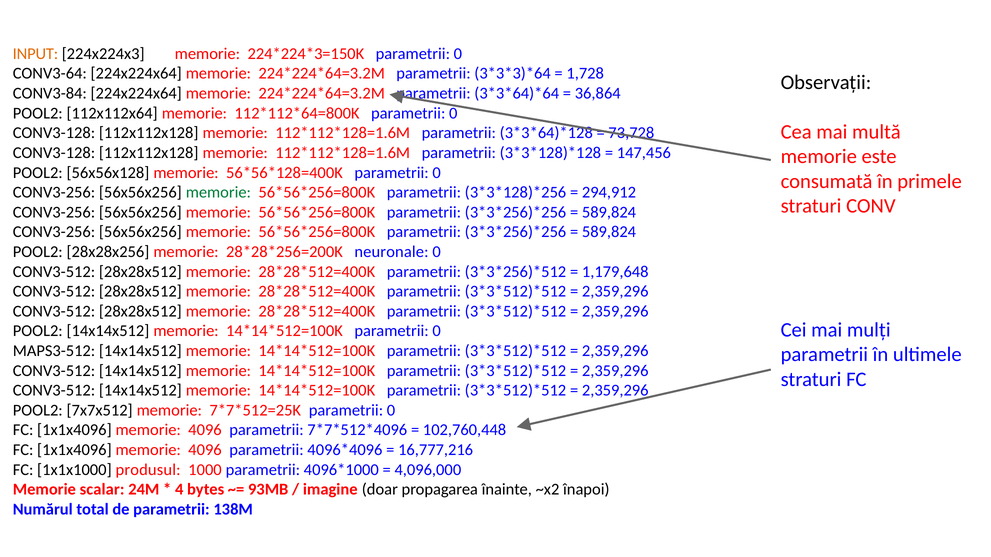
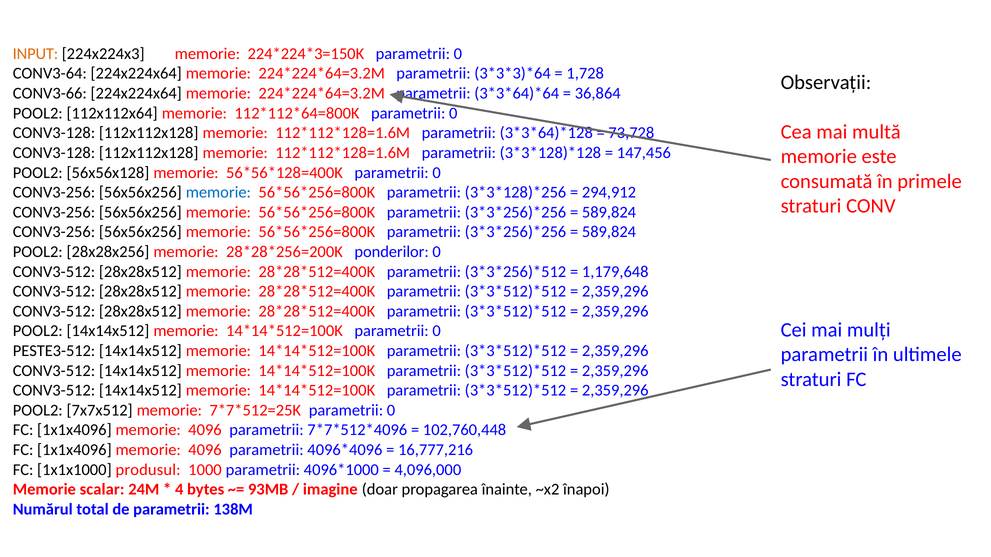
CONV3-84: CONV3-84 -> CONV3-66 (50, 93)
memorie colour: green -> blue (218, 193)
neuronale: neuronale -> ponderilor (392, 252)
MAPS3-512: MAPS3-512 -> PESTE3-512 (54, 351)
